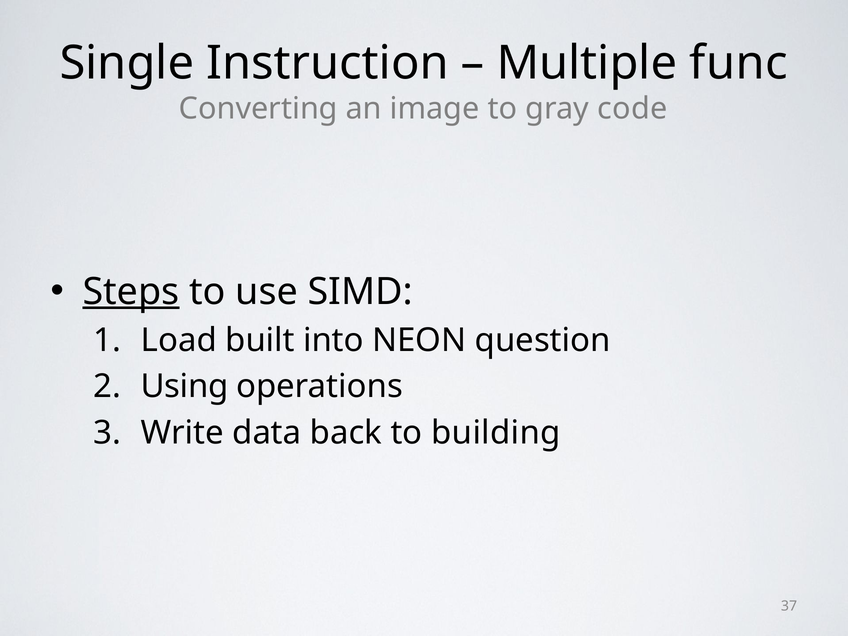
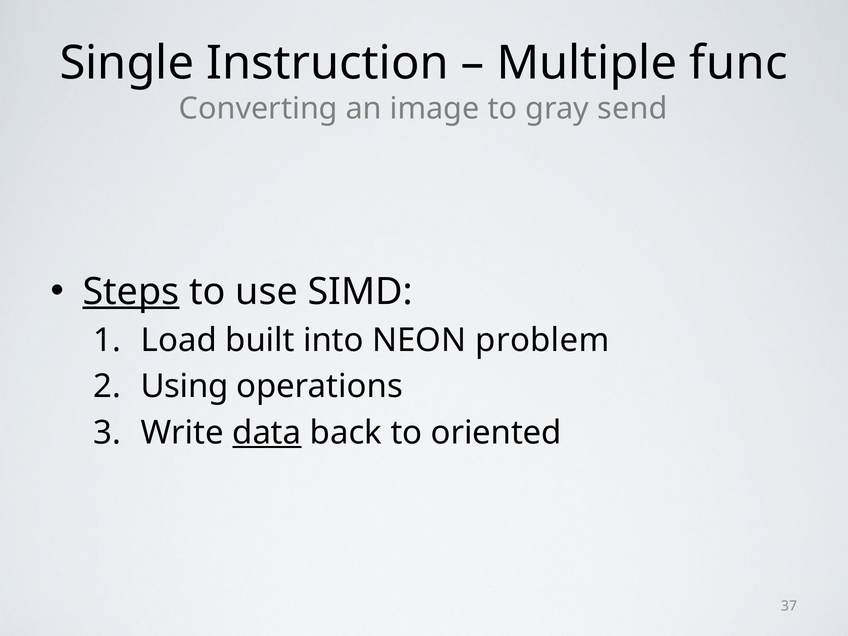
code: code -> send (633, 109)
question: question -> problem (543, 340)
data underline: none -> present (267, 433)
building: building -> oriented (496, 433)
